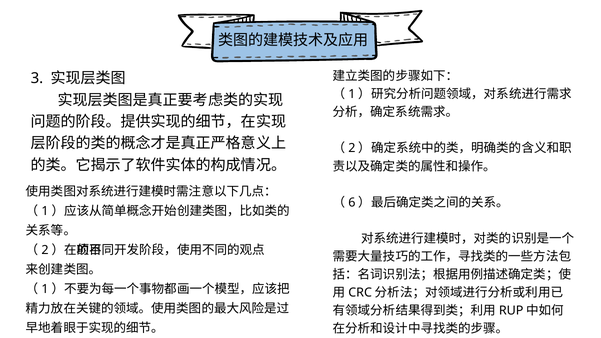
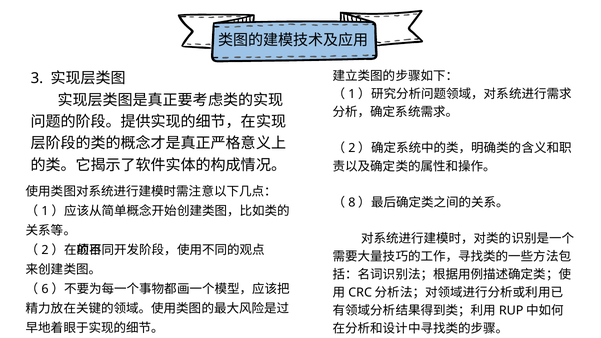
6: 6 -> 8 (352, 202)
1: 1 -> 6 (45, 289)
